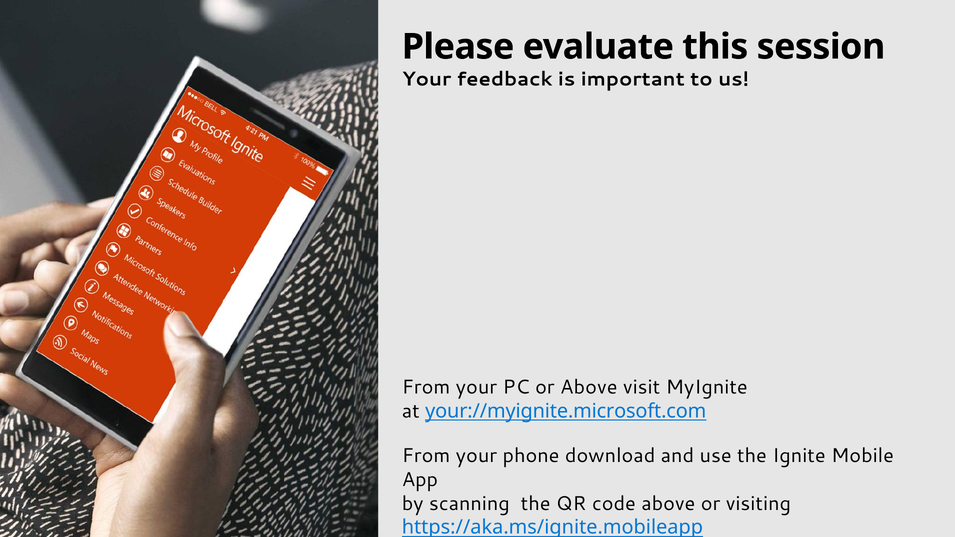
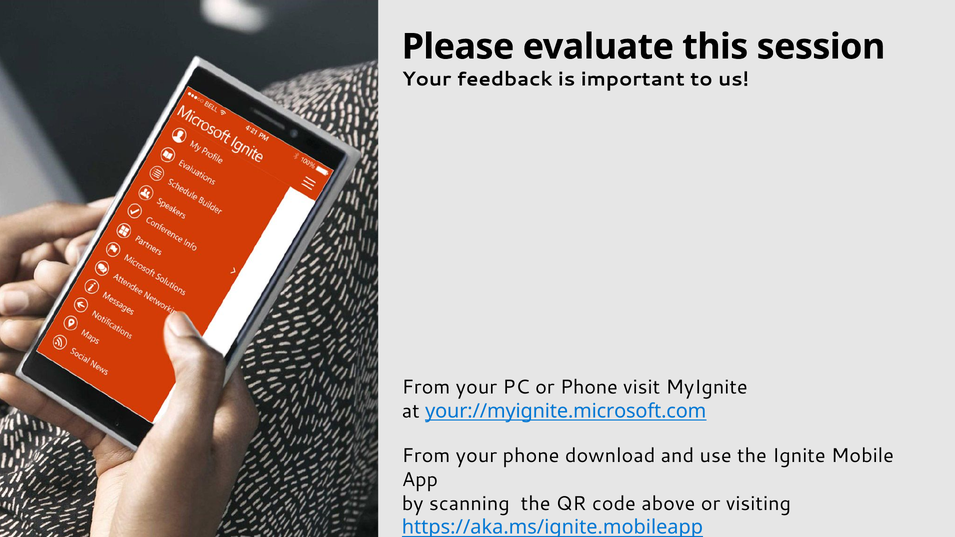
or Above: Above -> Phone (589, 387)
